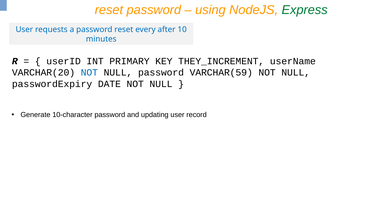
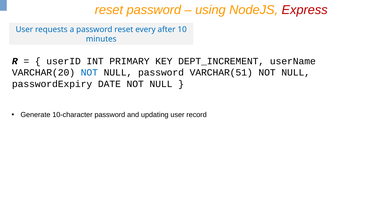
Express colour: green -> red (305, 10)
THEY_INCREMENT: THEY_INCREMENT -> DEPT_INCREMENT (221, 61)
VARCHAR(59: VARCHAR(59 -> VARCHAR(51 (221, 73)
